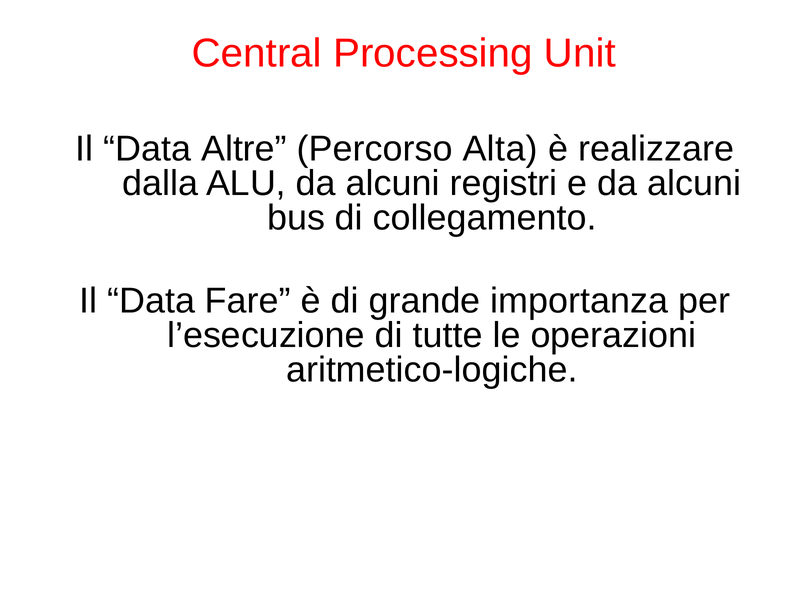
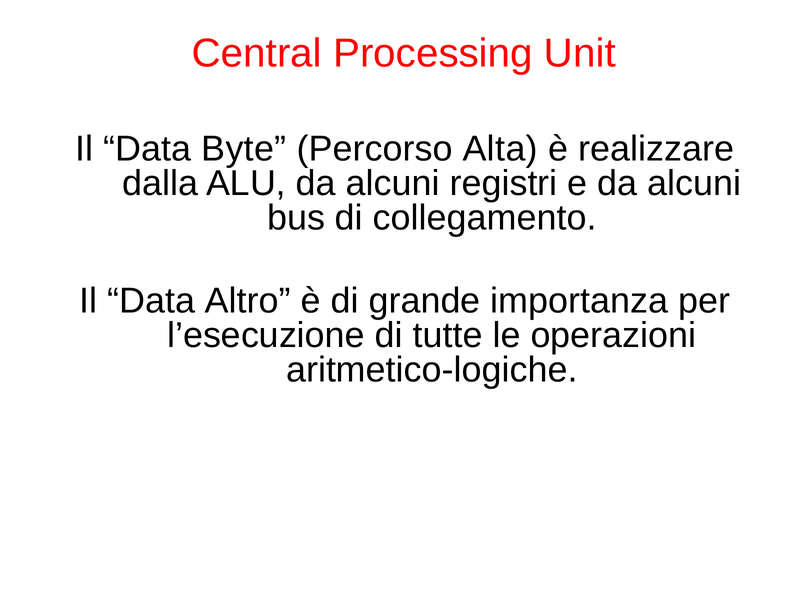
Altre: Altre -> Byte (244, 149)
Fare: Fare -> Altro (248, 301)
